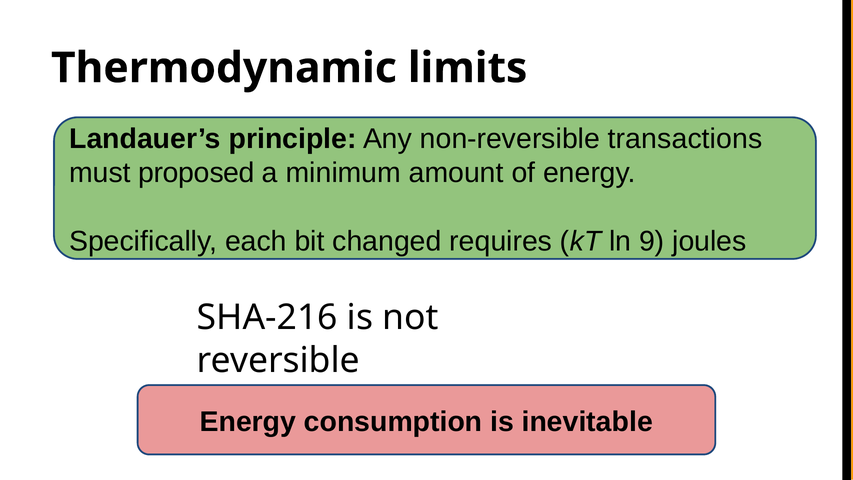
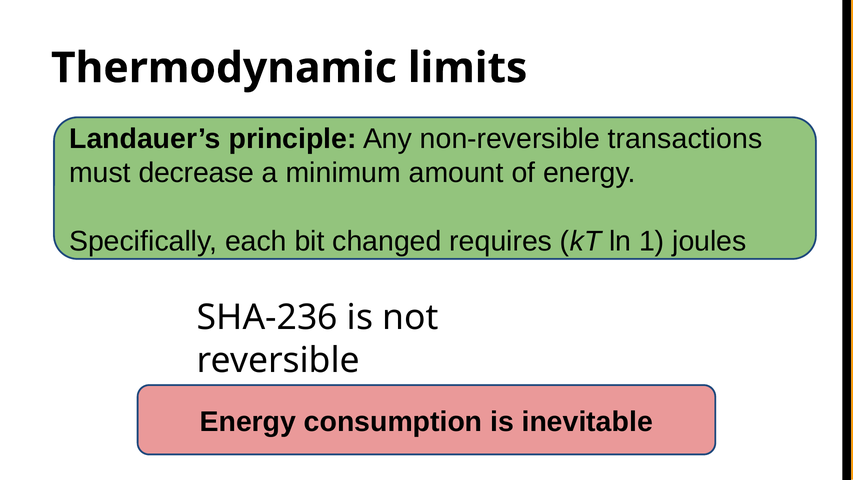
proposed: proposed -> decrease (196, 173)
9: 9 -> 1 (652, 241)
SHA-216: SHA-216 -> SHA-236 (267, 318)
